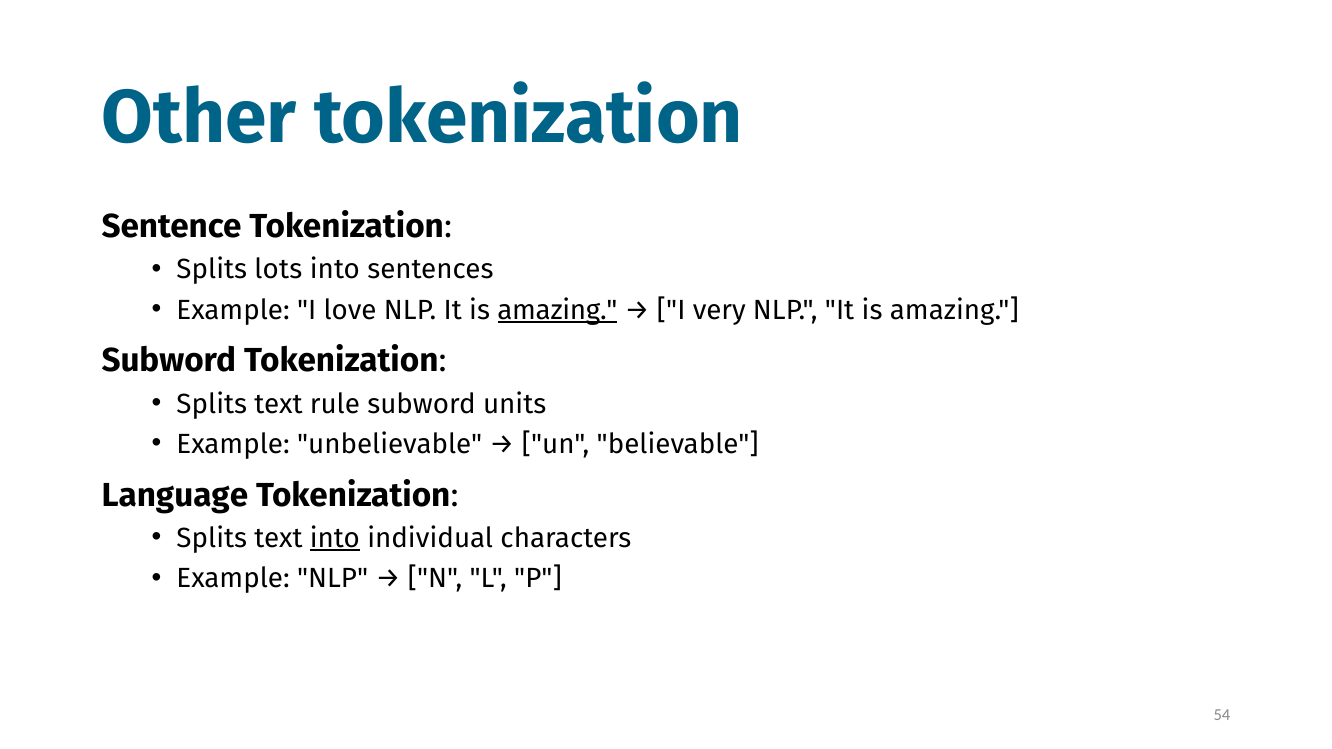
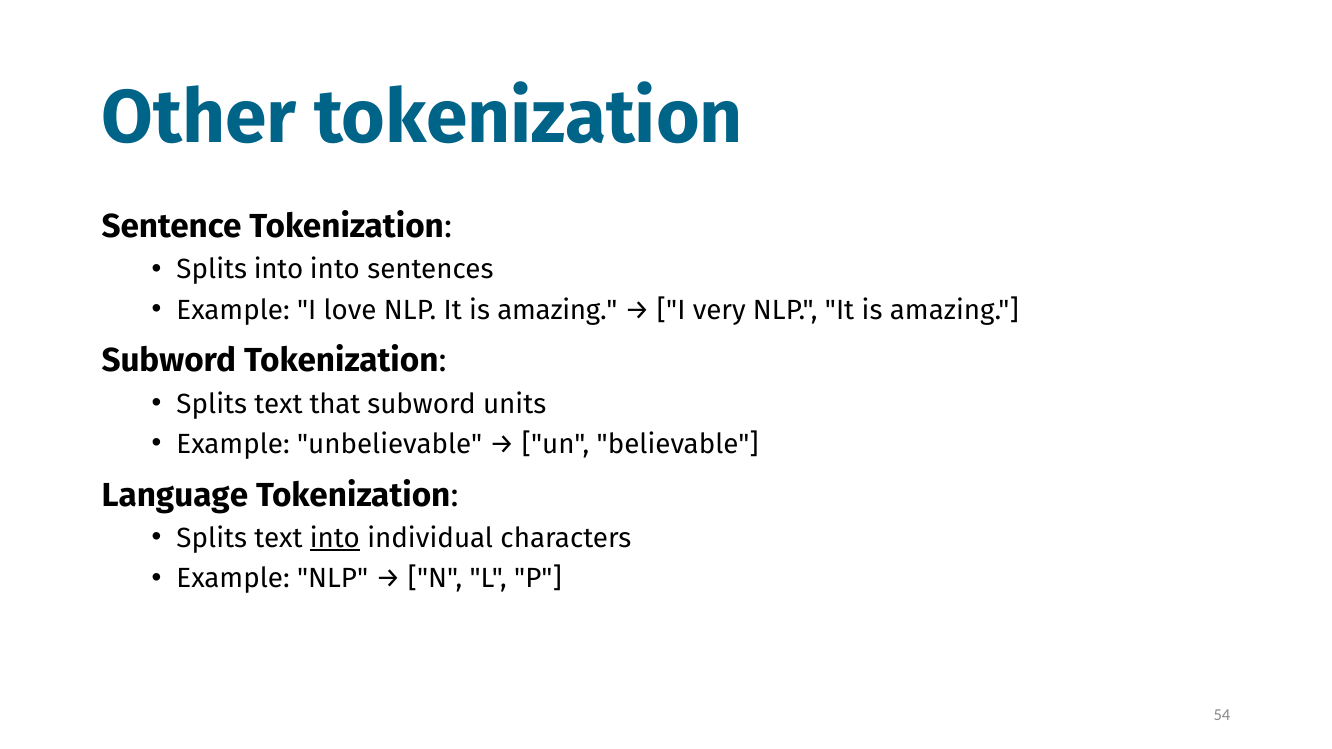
Splits lots: lots -> into (279, 270)
amazing underline: present -> none (557, 310)
rule: rule -> that (335, 404)
